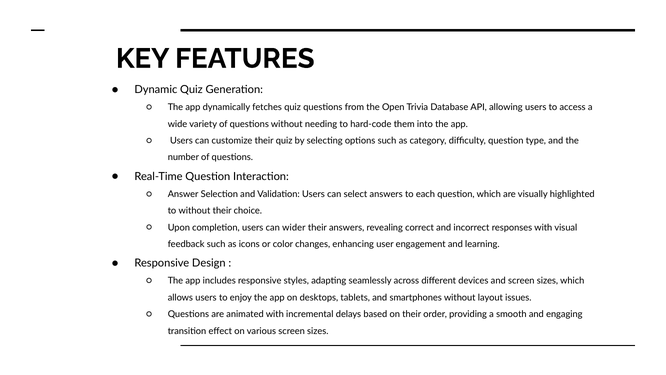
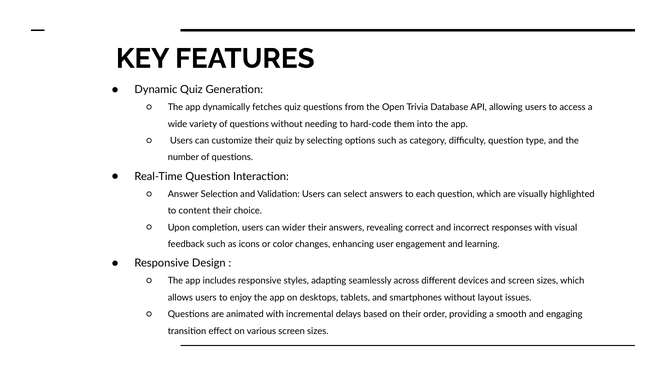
to without: without -> content (194, 211)
